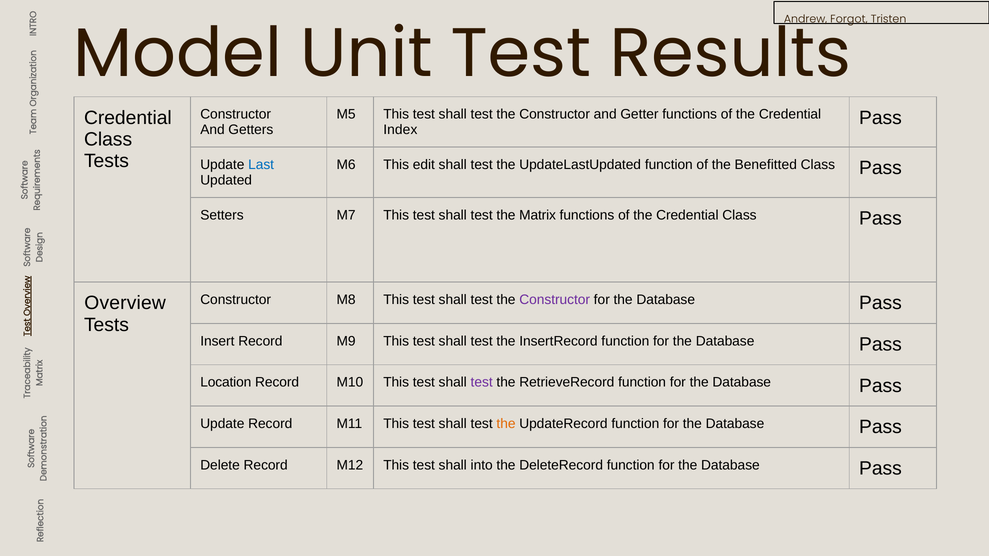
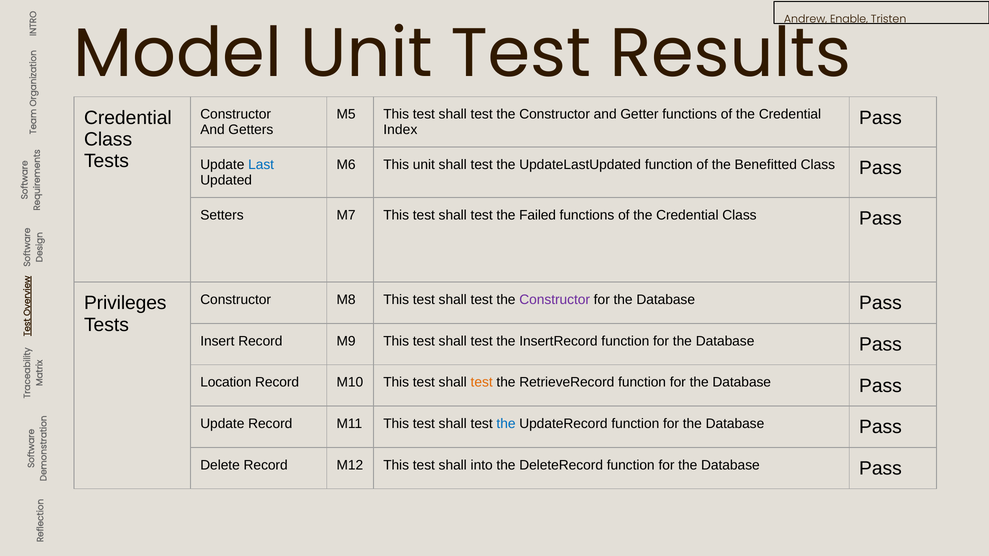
Forgot: Forgot -> Enable (849, 19)
This edit: edit -> unit (424, 165)
Matrix: Matrix -> Failed (538, 215)
Overview: Overview -> Privileges (125, 303)
test colour: purple -> orange (482, 383)
the colour: orange -> blue (506, 424)
